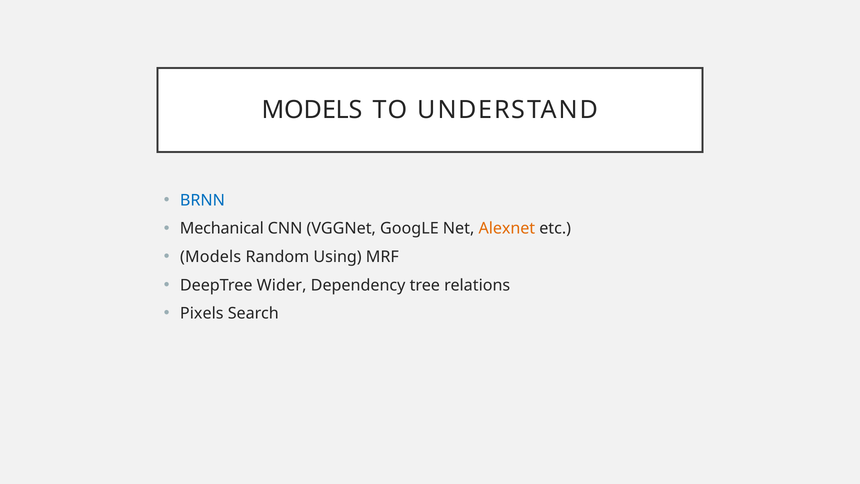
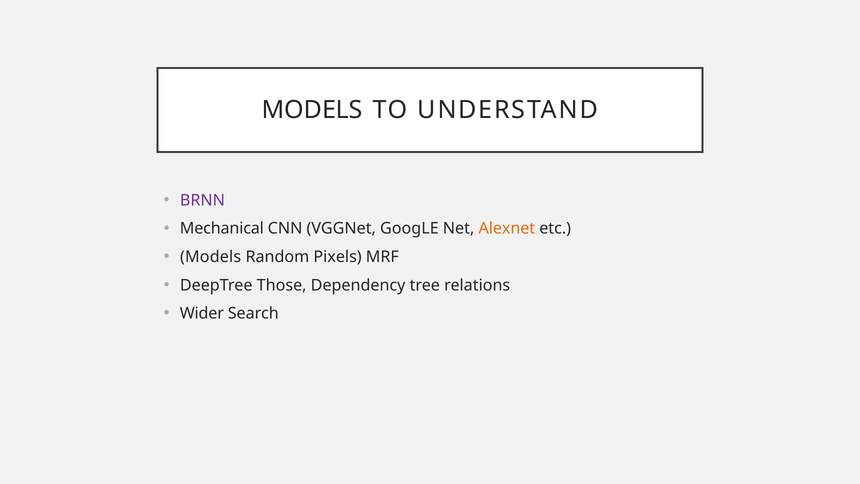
BRNN colour: blue -> purple (202, 200)
Using: Using -> Pixels (338, 257)
Wider: Wider -> Those (282, 285)
Pixels: Pixels -> Wider (202, 313)
